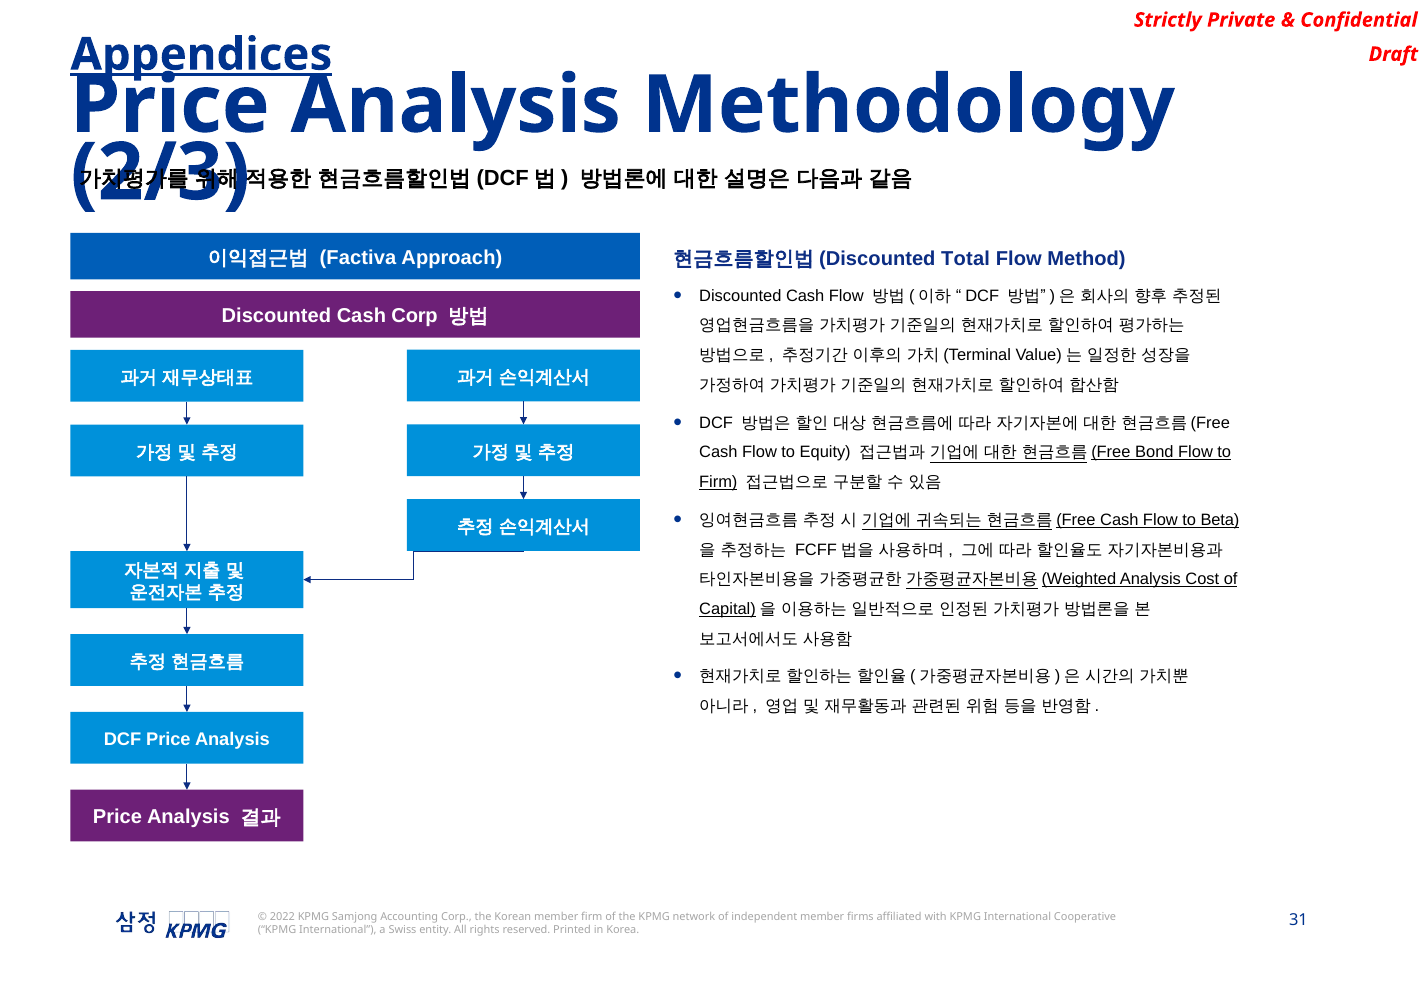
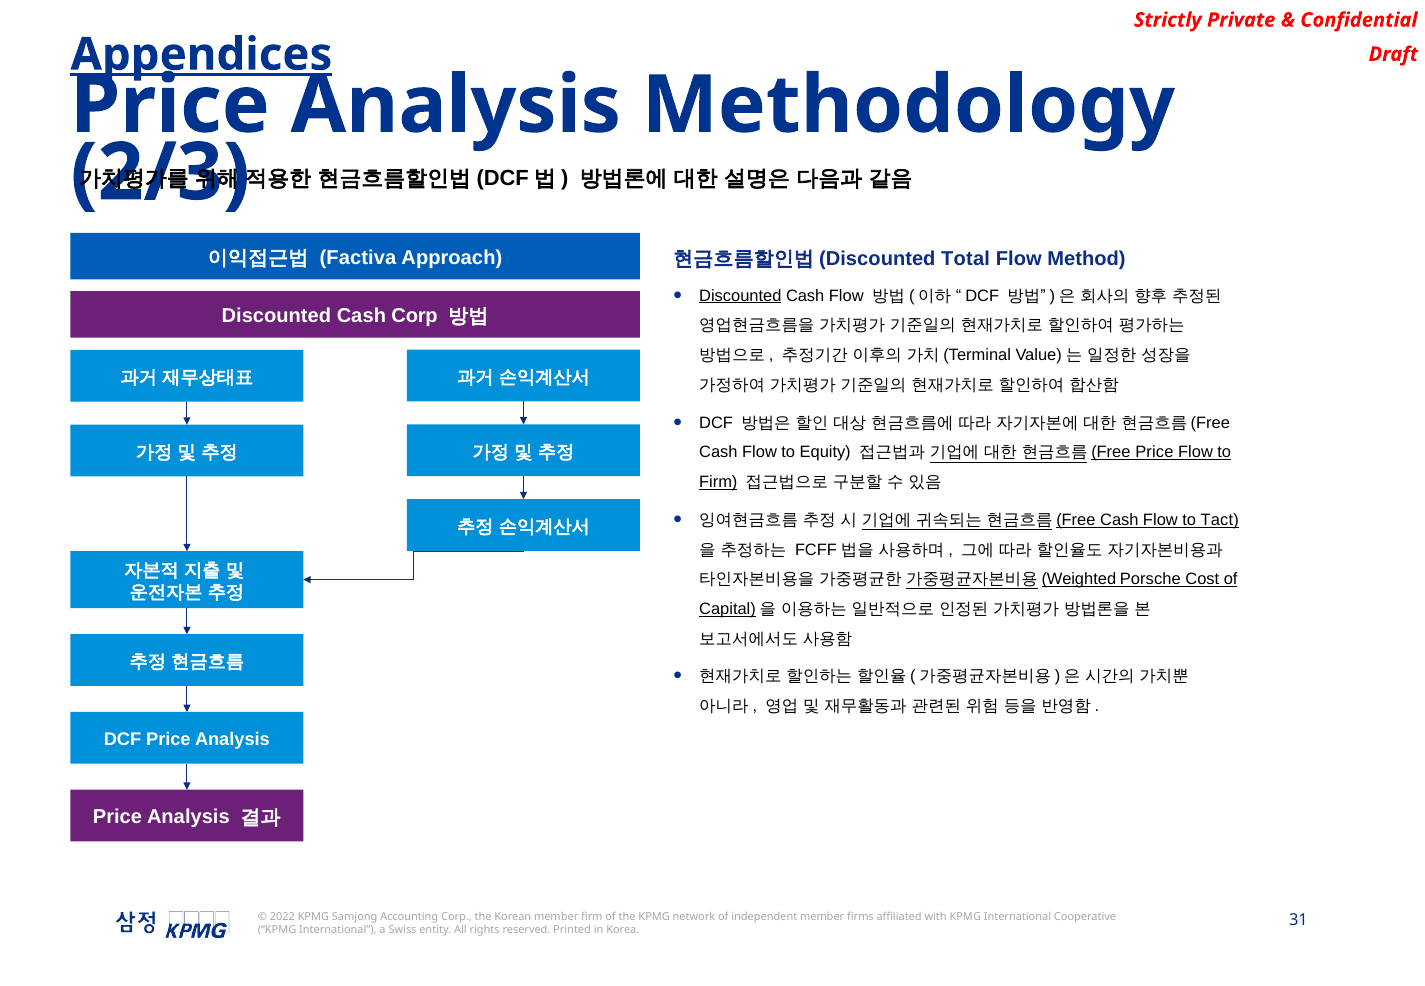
Discounted underline: none -> present (740, 296)
Bond: Bond -> Price (1154, 453)
Beta: Beta -> Tact (1220, 520)
Analysis: Analysis -> Porsche (1150, 580)
